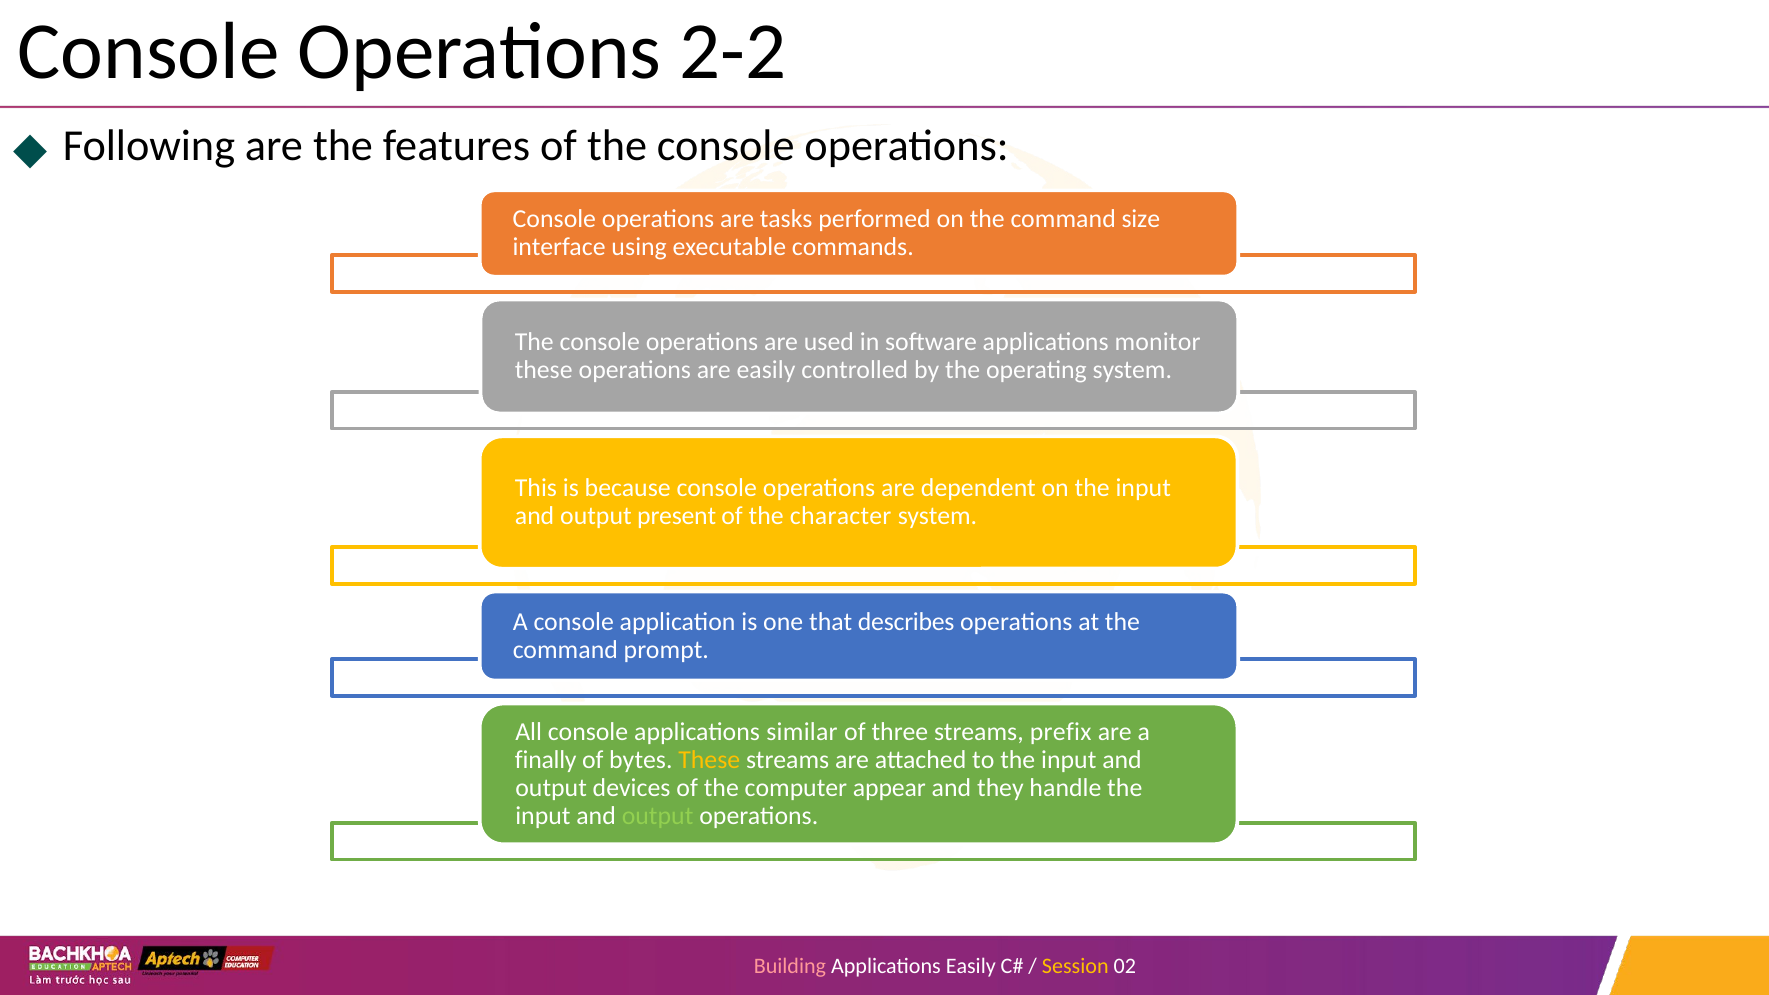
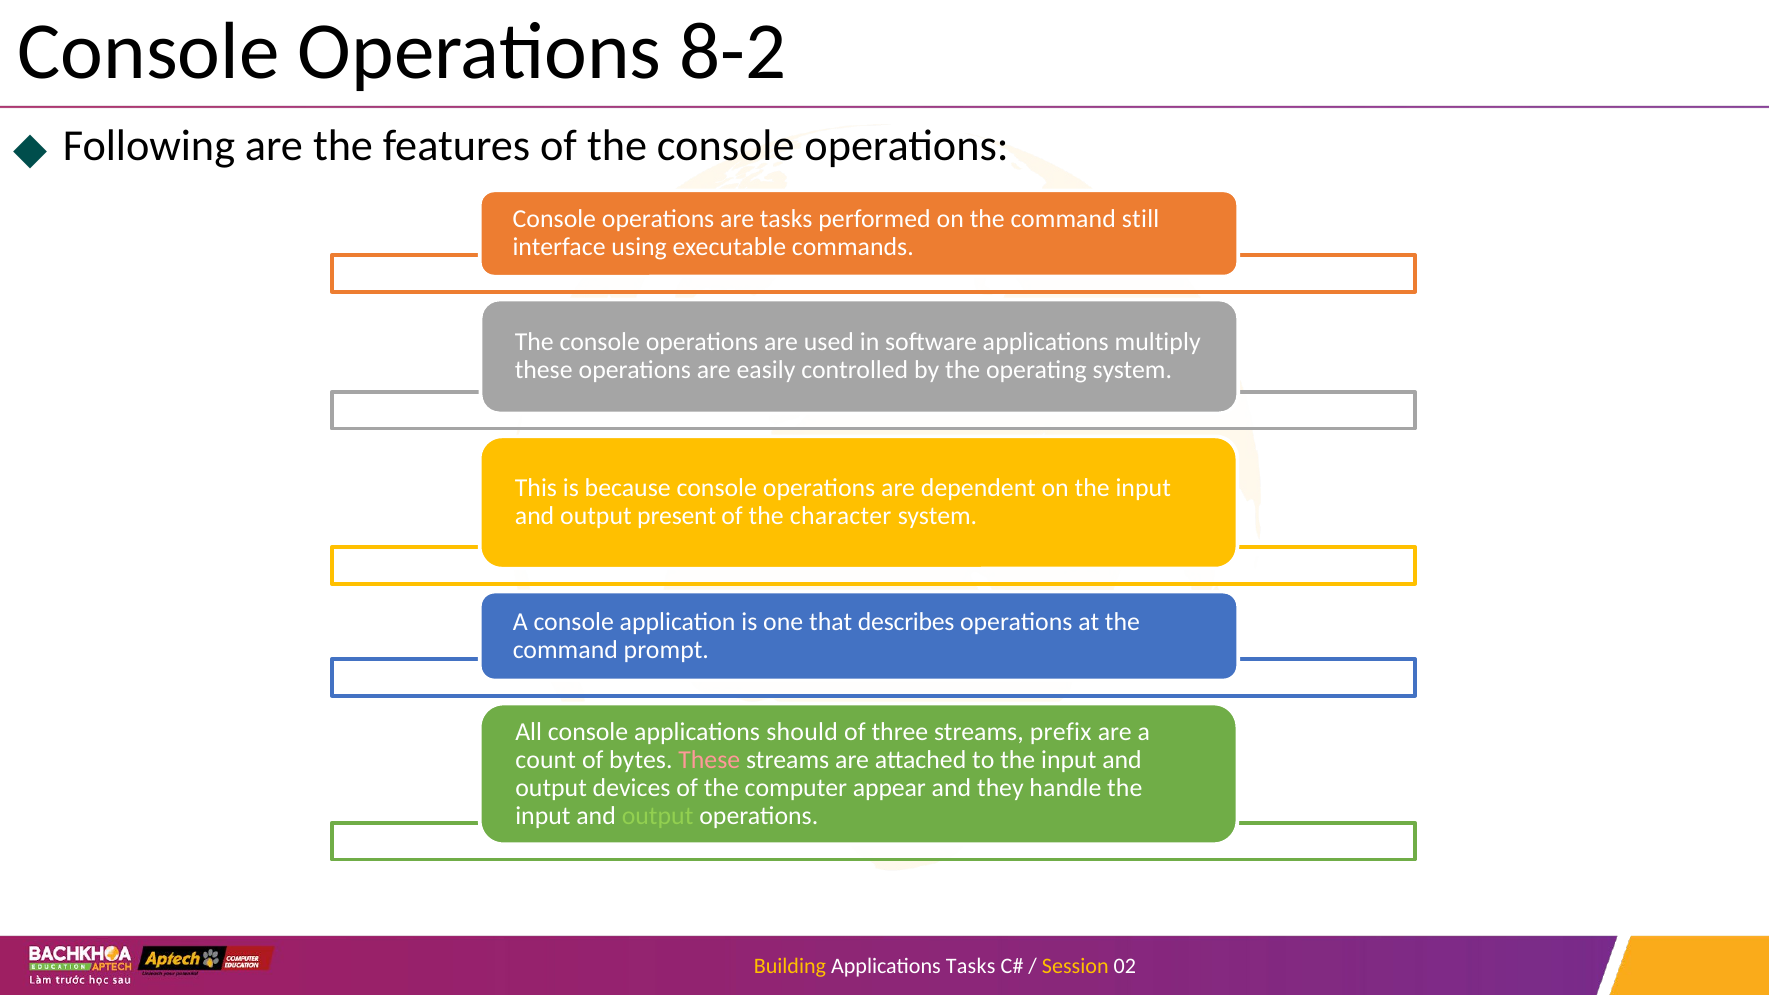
2-2: 2-2 -> 8-2 (733, 52)
size: size -> still (1141, 219)
monitor: monitor -> multiply (1158, 342)
similar: similar -> should (802, 732)
finally: finally -> count (546, 760)
These colour: yellow -> pink (709, 760)
Building colour: pink -> yellow (790, 966)
Applications Easily: Easily -> Tasks (971, 966)
